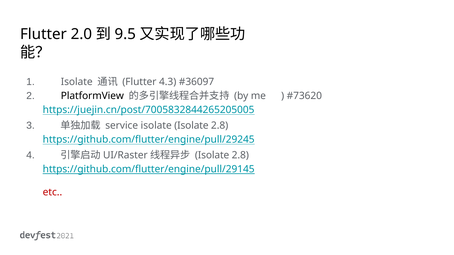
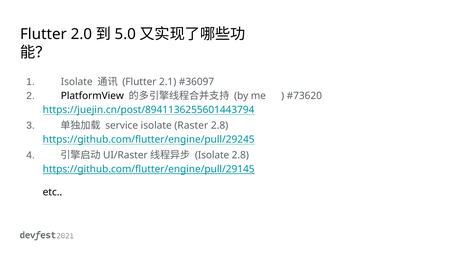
9.5: 9.5 -> 5.0 (125, 34)
4.3: 4.3 -> 2.1 (168, 82)
https://juejin.cn/post/7005832844265205005: https://juejin.cn/post/7005832844265205005 -> https://juejin.cn/post/8941136255601443794 (149, 110)
isolate Isolate: Isolate -> Raster (191, 126)
etc colour: red -> black (52, 192)
